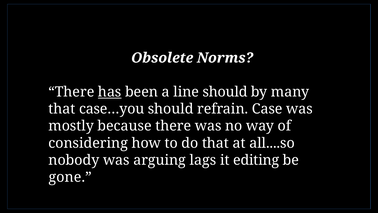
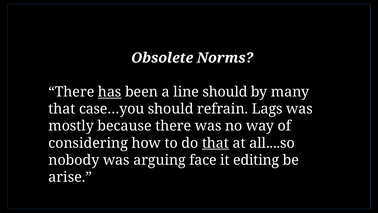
Case: Case -> Lags (267, 109)
that underline: none -> present (215, 143)
lags: lags -> face (203, 160)
gone: gone -> arise (70, 177)
